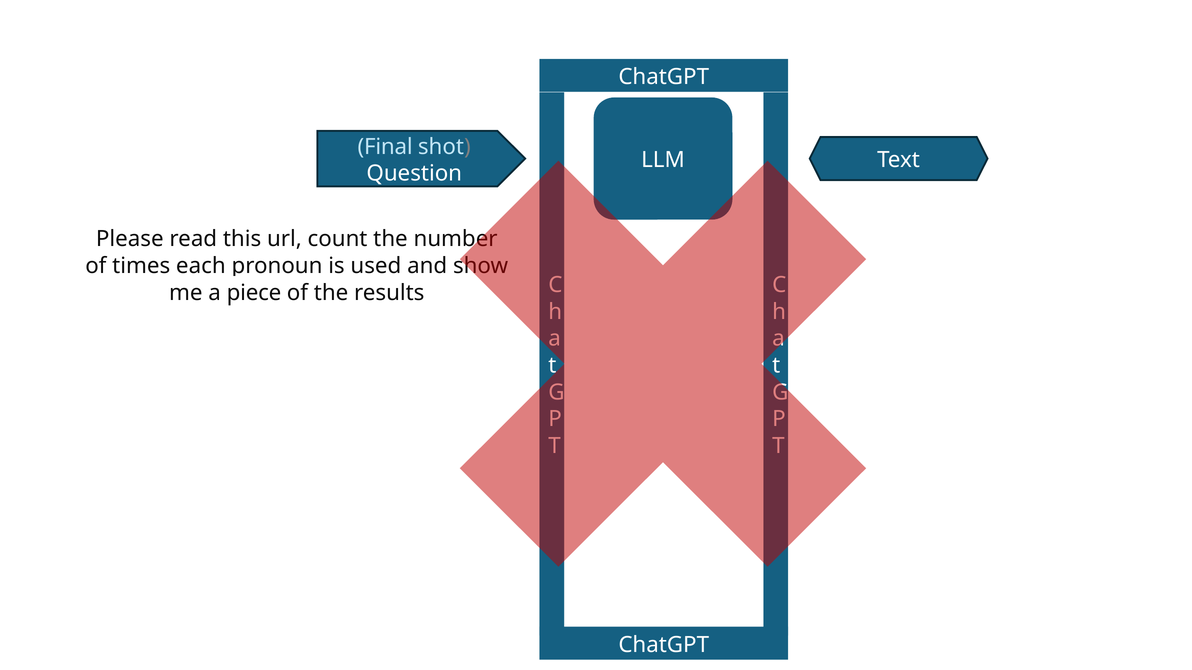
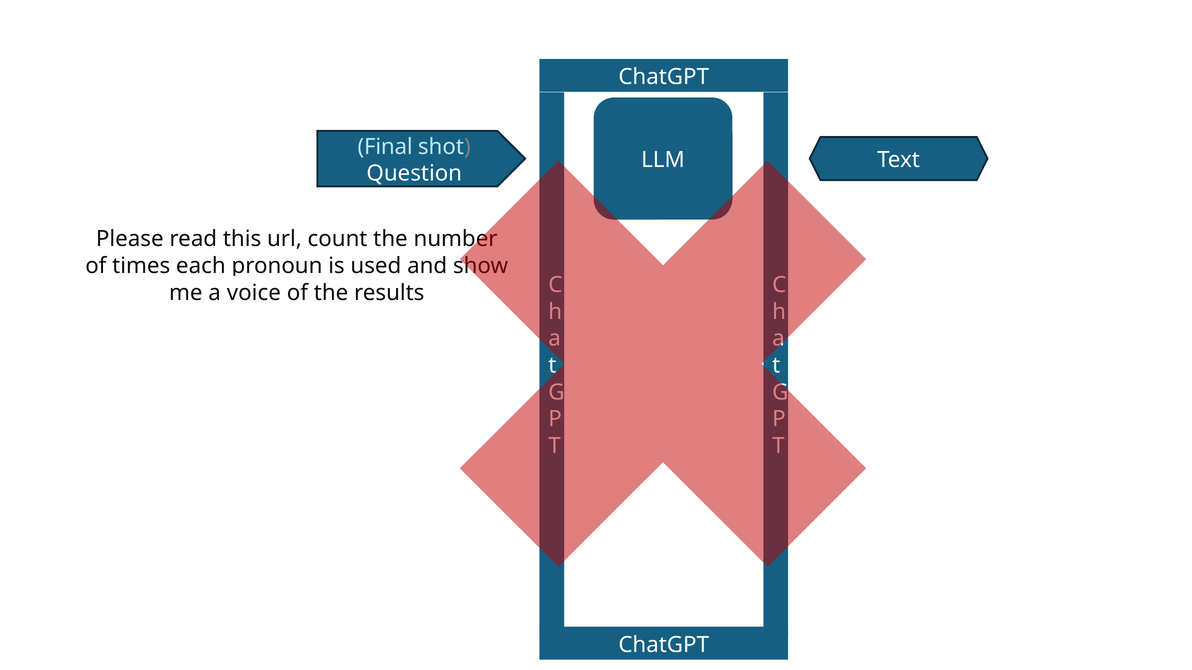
piece: piece -> voice (254, 293)
